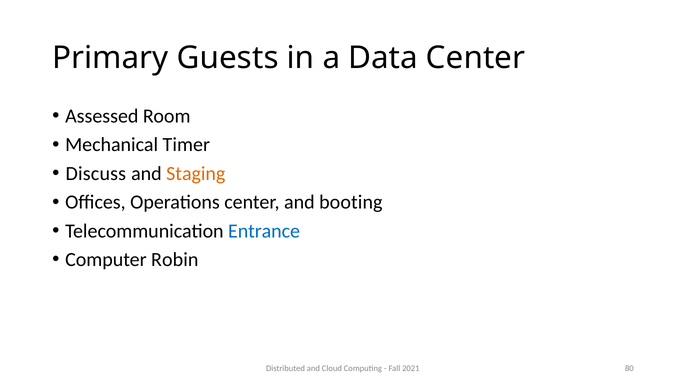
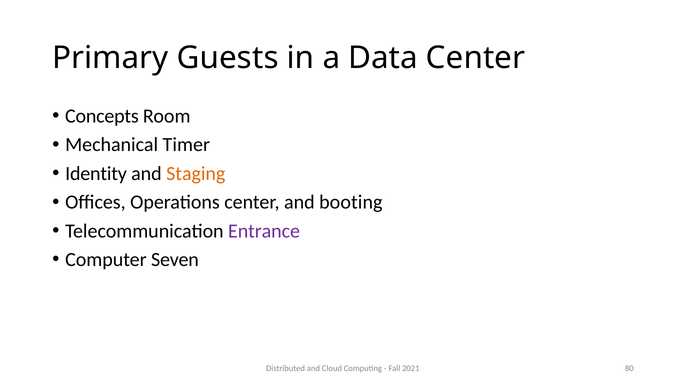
Assessed: Assessed -> Concepts (102, 116)
Discuss: Discuss -> Identity (96, 173)
Entrance colour: blue -> purple (264, 231)
Robin: Robin -> Seven (175, 260)
